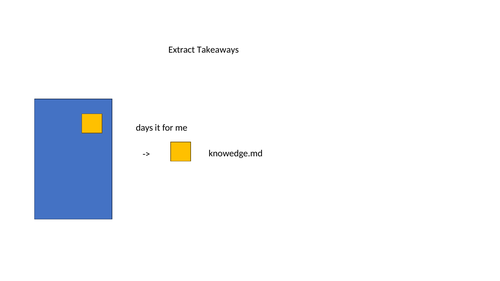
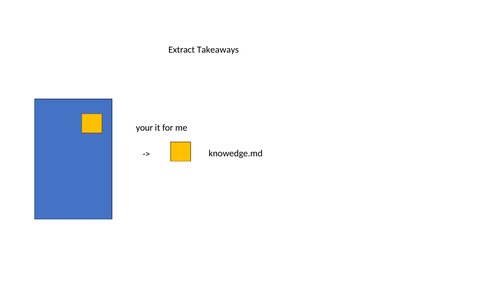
days: days -> your (144, 128)
